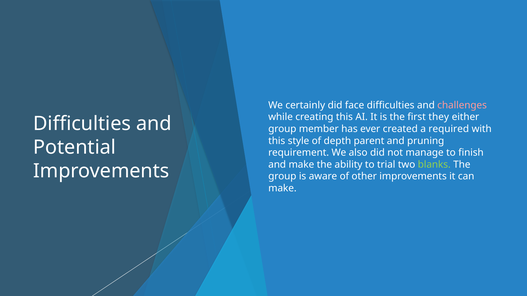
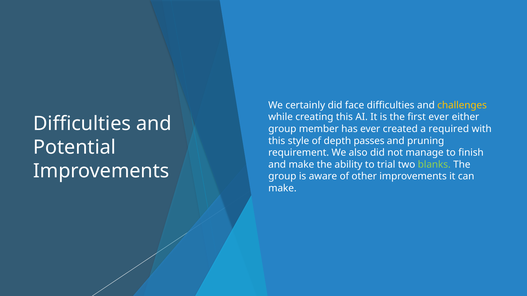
challenges colour: pink -> yellow (462, 105)
first they: they -> ever (439, 117)
parent: parent -> passes (369, 141)
